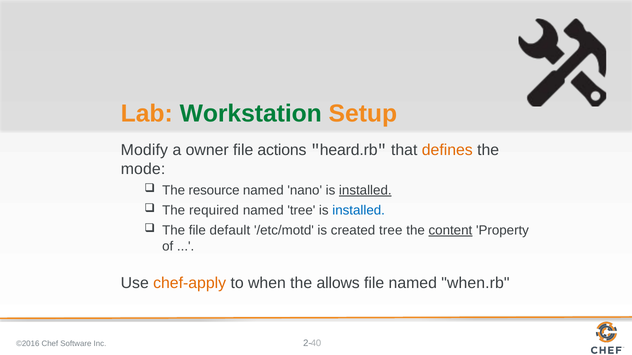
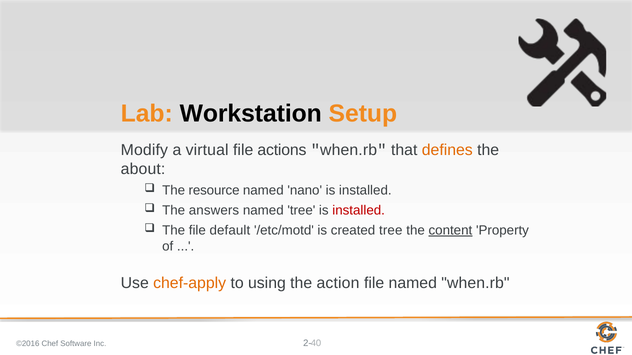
Workstation colour: green -> black (251, 114)
owner: owner -> virtual (207, 150)
heard.rb: heard.rb -> when.rb (349, 150)
mode: mode -> about (143, 169)
installed underline: present -> none (365, 191)
required: required -> answers (214, 211)
installed colour: blue -> red (359, 211)
when: when -> using (267, 283)
allows: allows -> action (338, 283)
